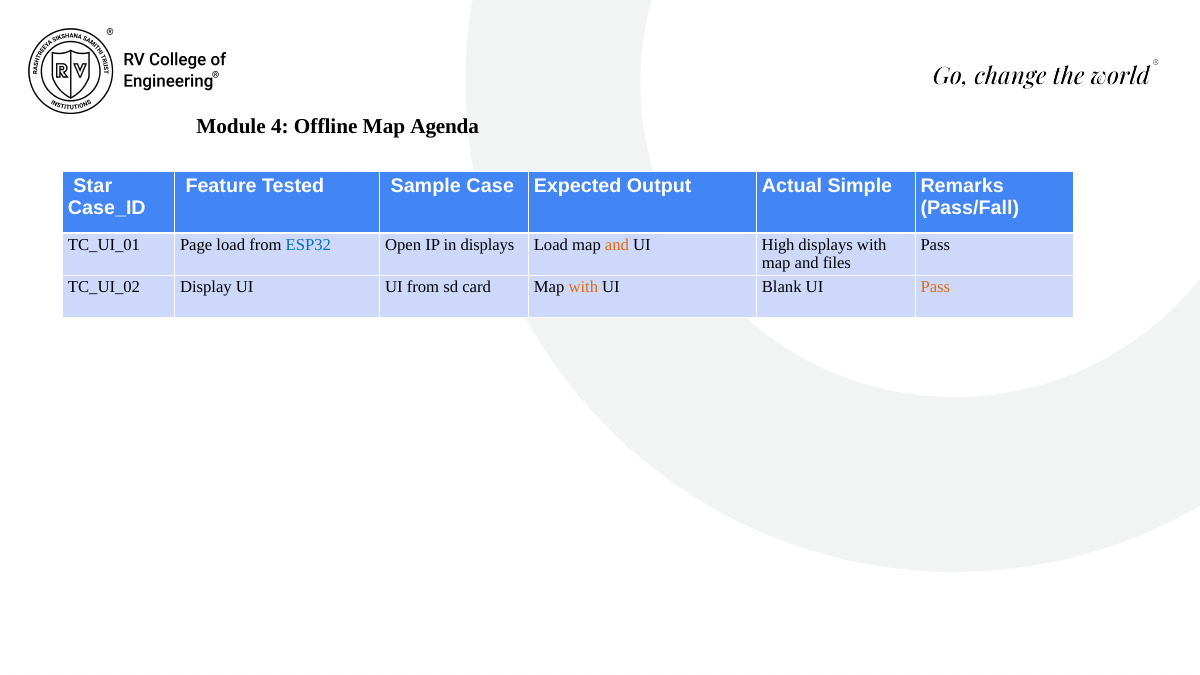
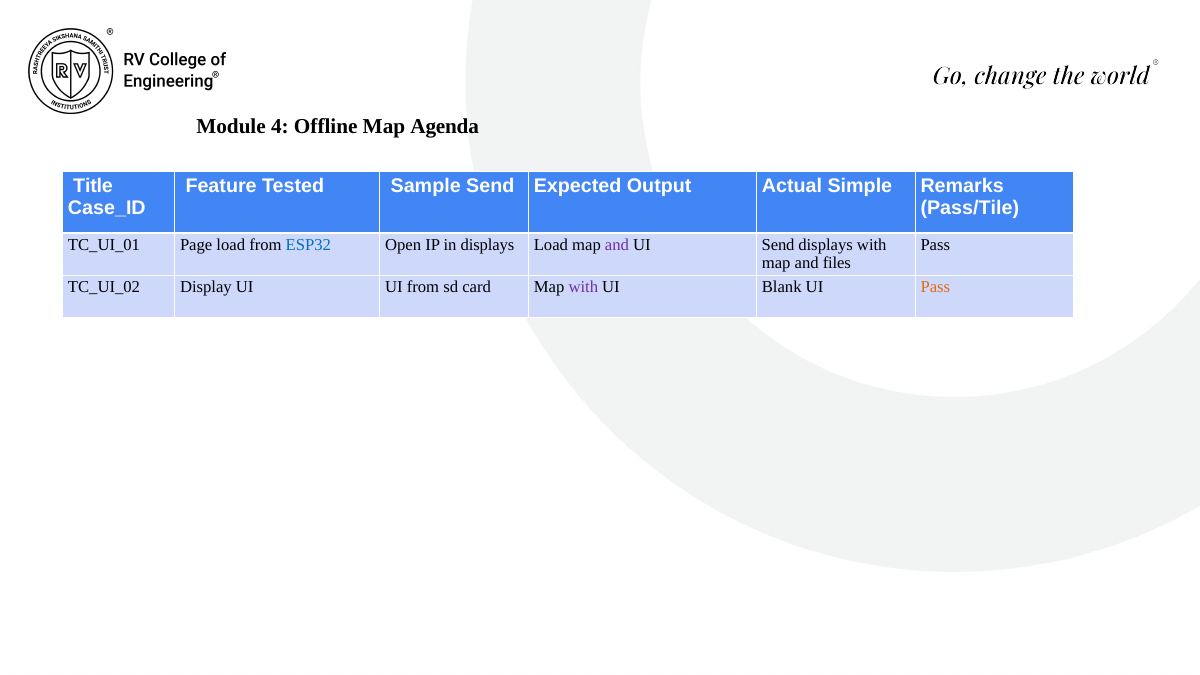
Star: Star -> Title (93, 186)
Sample Case: Case -> Send (490, 186)
Pass/Fall: Pass/Fall -> Pass/Tile (970, 208)
and colour: orange -> purple (617, 245)
UI High: High -> Send (778, 245)
with colour: orange -> purple (583, 287)
